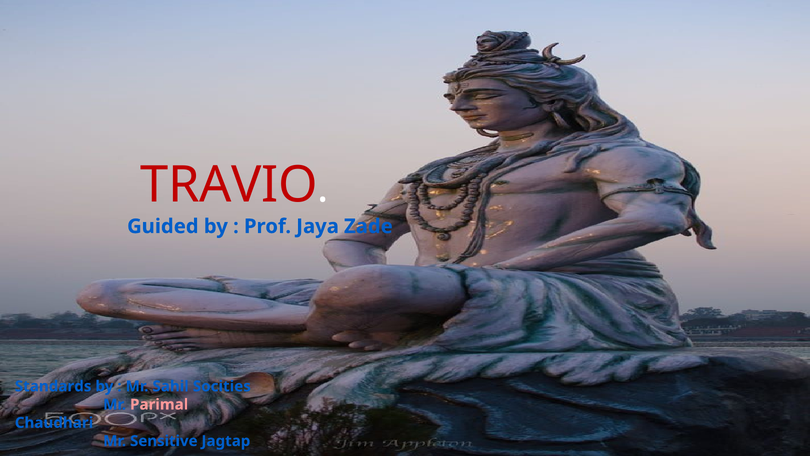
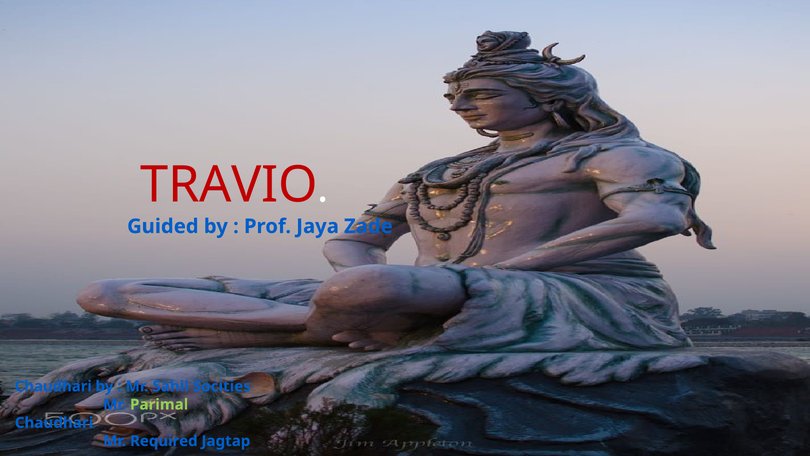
Standards: Standards -> Chaudhari (53, 386)
Parimal colour: pink -> light green (159, 404)
Sensitive: Sensitive -> Required (164, 441)
